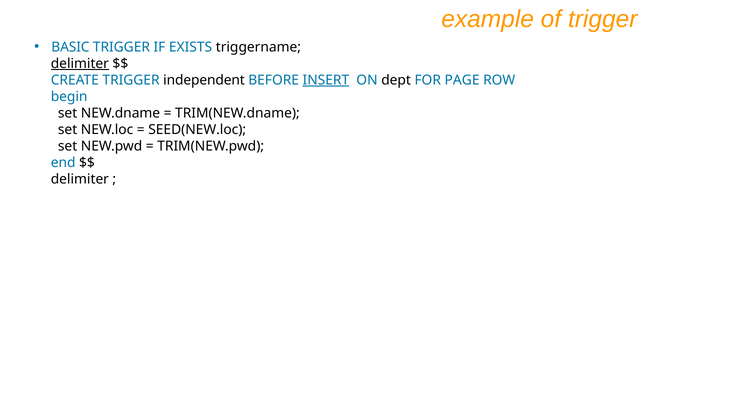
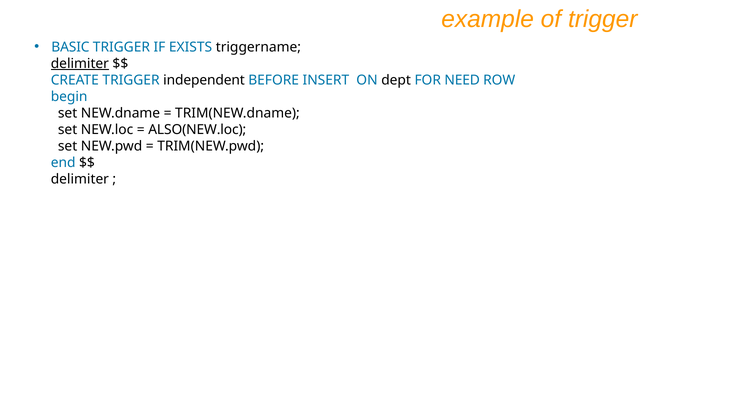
INSERT underline: present -> none (326, 80)
PAGE: PAGE -> NEED (462, 80)
SEED(NEW.loc: SEED(NEW.loc -> ALSO(NEW.loc (197, 130)
